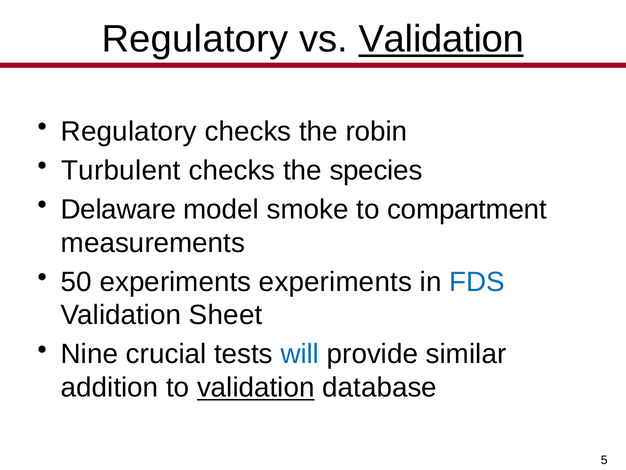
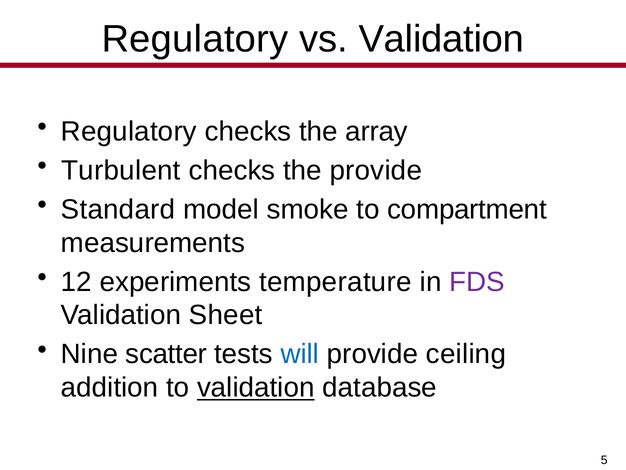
Validation underline: present -> none (441, 39)
robin: robin -> array (377, 131)
the species: species -> provide (376, 170)
Delaware: Delaware -> Standard (118, 209)
50: 50 -> 12 (76, 282)
experiments experiments: experiments -> temperature (335, 282)
FDS colour: blue -> purple (477, 282)
crucial: crucial -> scatter (166, 354)
similar: similar -> ceiling (466, 354)
